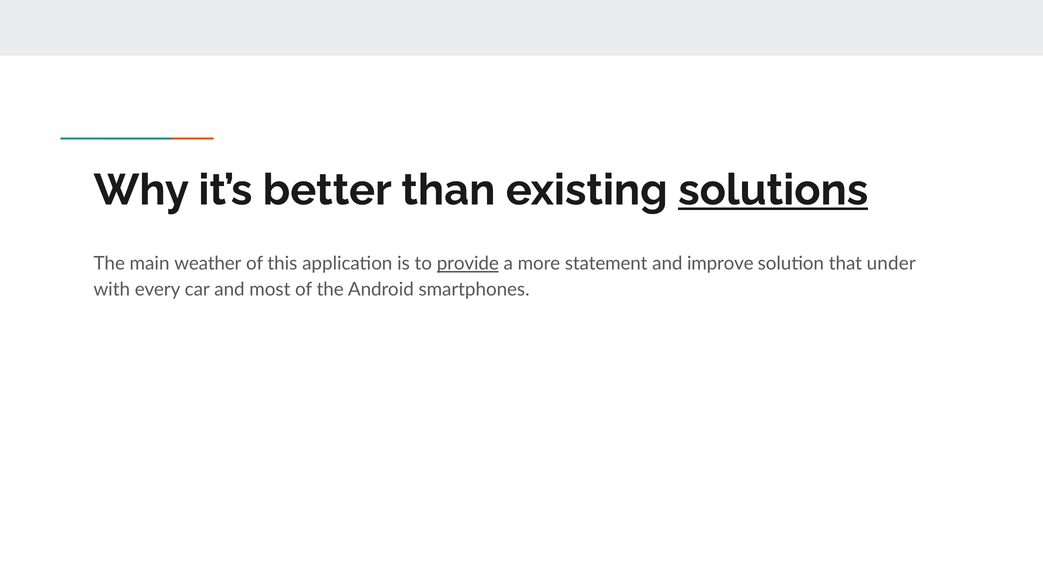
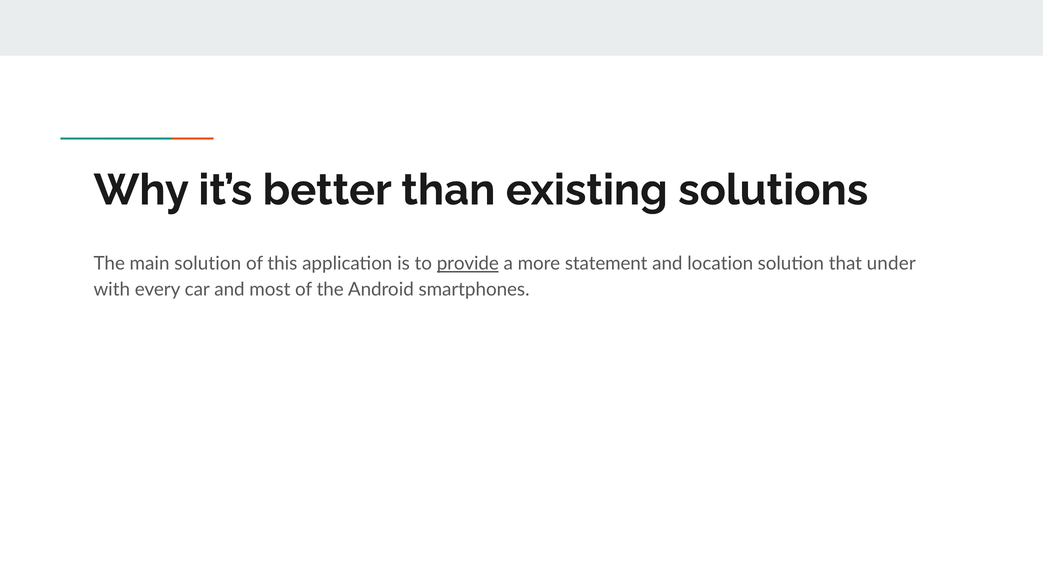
solutions underline: present -> none (773, 190)
main weather: weather -> solution (208, 264)
improve: improve -> location (720, 264)
